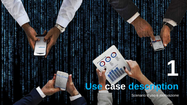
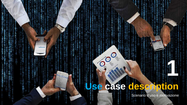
description colour: light blue -> yellow (154, 87)
